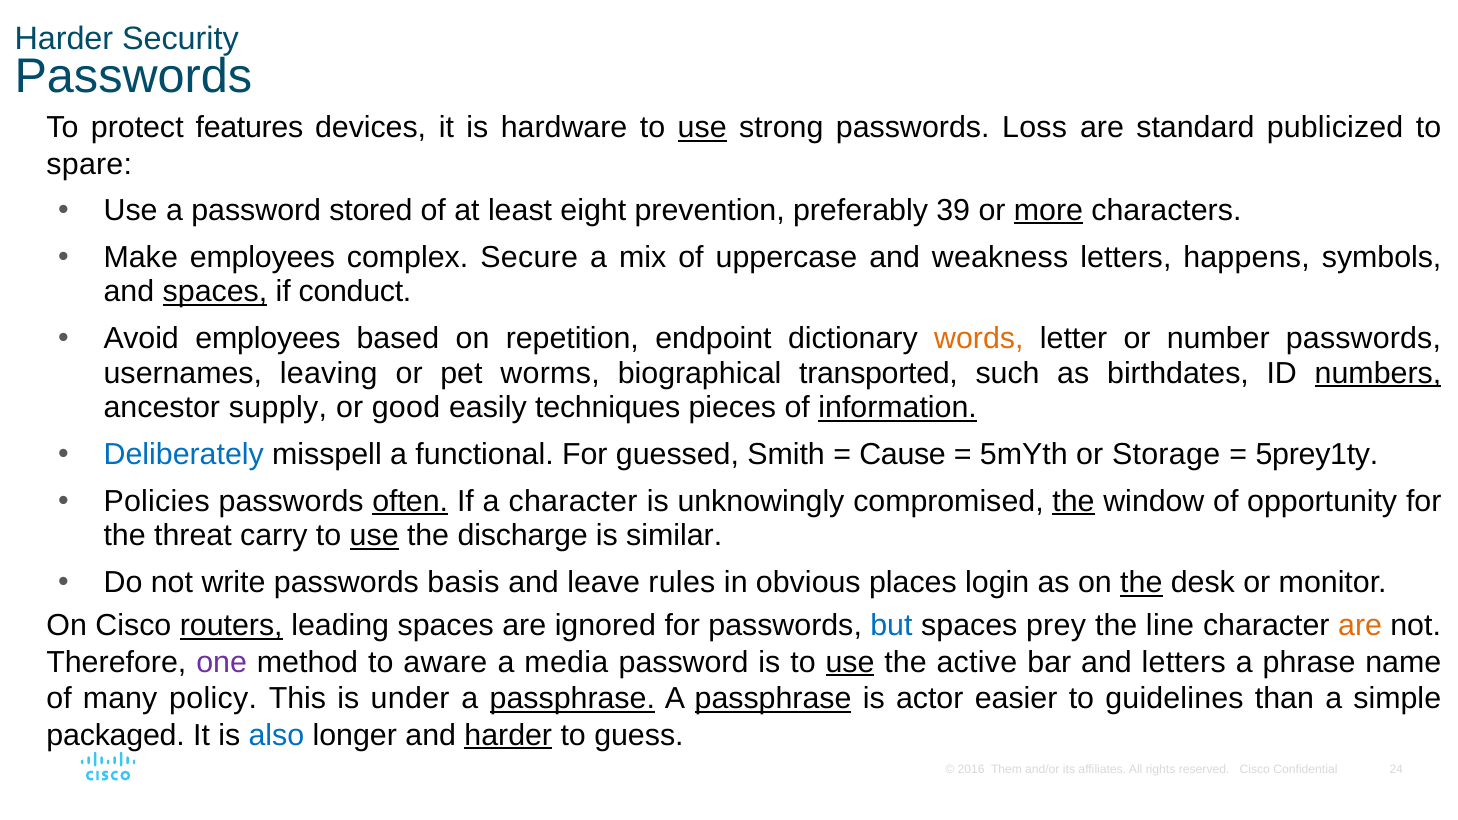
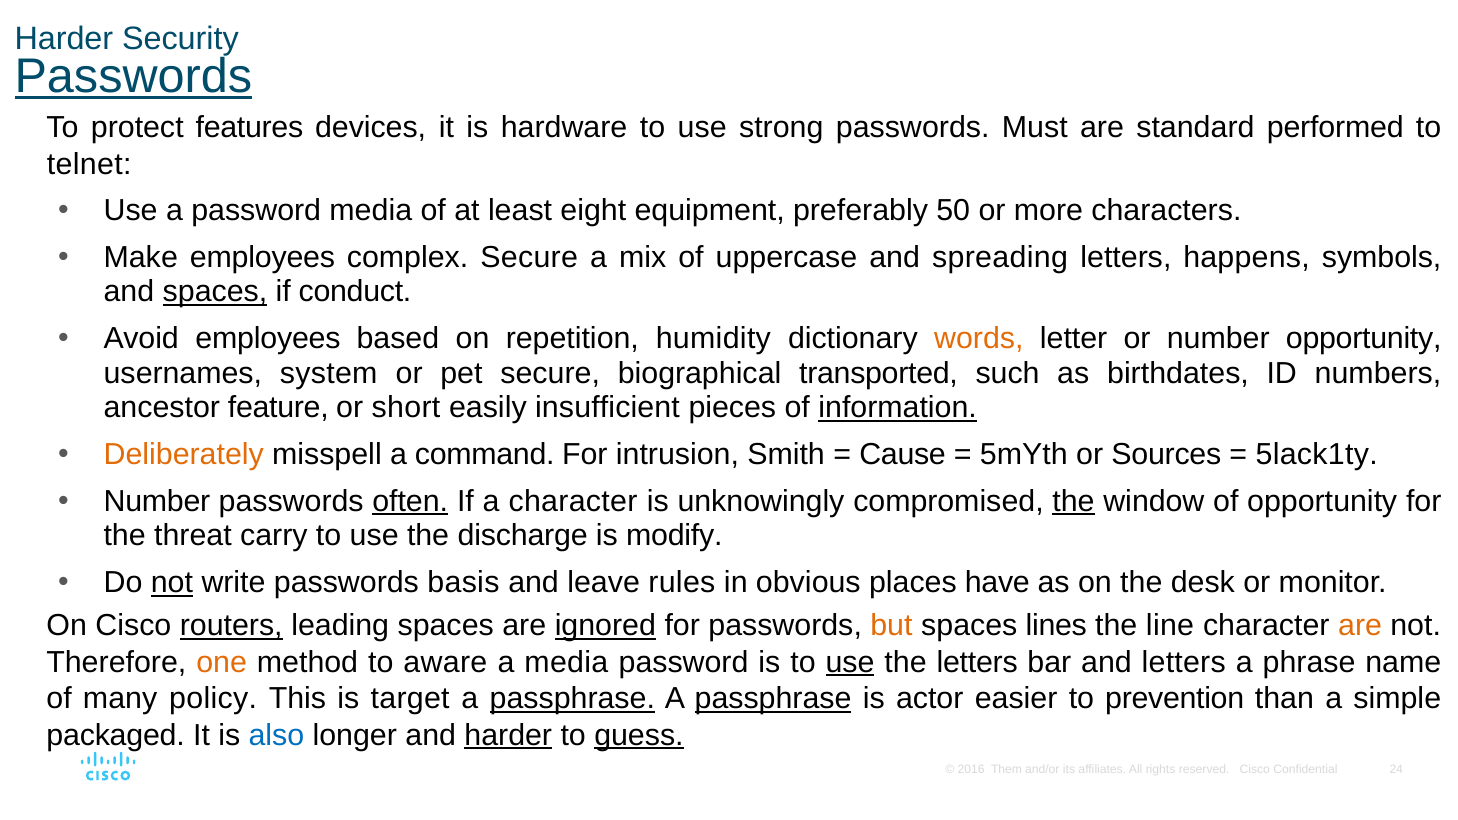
Passwords underline: none -> present (133, 77)
use underline: present -> none (702, 128)
Loss: Loss -> Must (1035, 128)
publicized: publicized -> performed (1335, 128)
spare: spare -> telnet (89, 164)
password stored: stored -> media (371, 210)
prevention: prevention -> equipment (710, 210)
39: 39 -> 50 (953, 210)
more underline: present -> none (1049, 210)
weakness: weakness -> spreading (1000, 257)
endpoint: endpoint -> humidity (713, 338)
number passwords: passwords -> opportunity (1364, 338)
leaving: leaving -> system (329, 373)
pet worms: worms -> secure (550, 373)
numbers underline: present -> none (1378, 373)
supply: supply -> feature (278, 408)
good: good -> short (406, 408)
techniques: techniques -> insufficient (607, 408)
Deliberately colour: blue -> orange (184, 454)
functional: functional -> command (485, 454)
guessed: guessed -> intrusion (677, 454)
Storage: Storage -> Sources (1166, 454)
5prey1ty: 5prey1ty -> 5lack1ty (1317, 454)
Policies: Policies -> Number (157, 501)
use underline: present -> none (374, 536)
similar: similar -> modify (674, 536)
not underline: none -> present (172, 583)
login: login -> have (997, 583)
the underline: present -> none (1141, 583)
ignored underline: none -> present (605, 626)
but colour: blue -> orange (891, 626)
prey: prey -> lines (1056, 626)
one colour: purple -> orange (222, 662)
the active: active -> letters (977, 662)
under: under -> target (410, 699)
guidelines: guidelines -> prevention (1175, 699)
guess underline: none -> present (639, 735)
